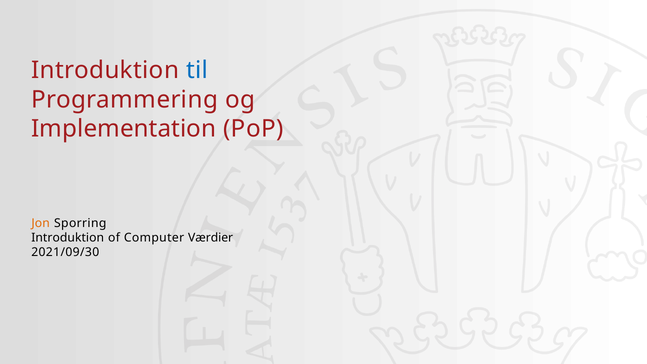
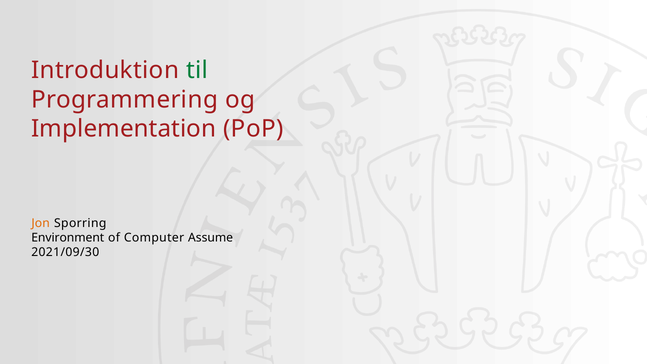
til colour: blue -> green (197, 70)
Introduktion: Introduktion -> Environment (68, 238)
Værdier: Værdier -> Assume (211, 238)
